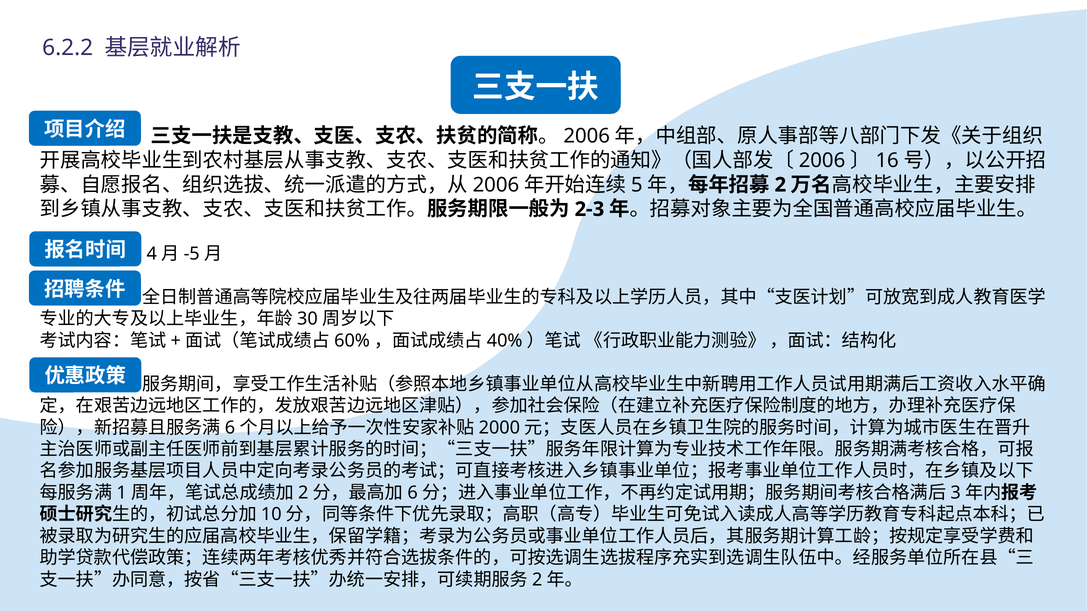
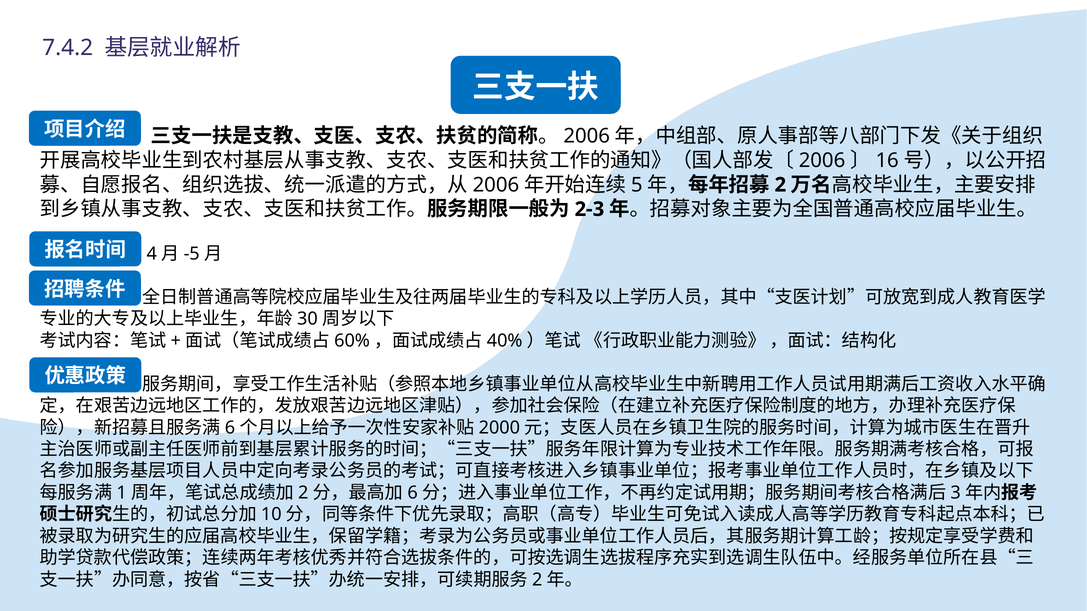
6.2.2: 6.2.2 -> 7.4.2 (68, 48)
